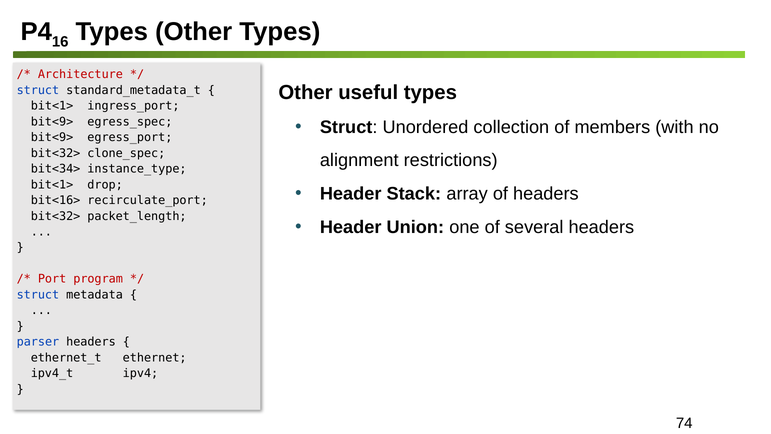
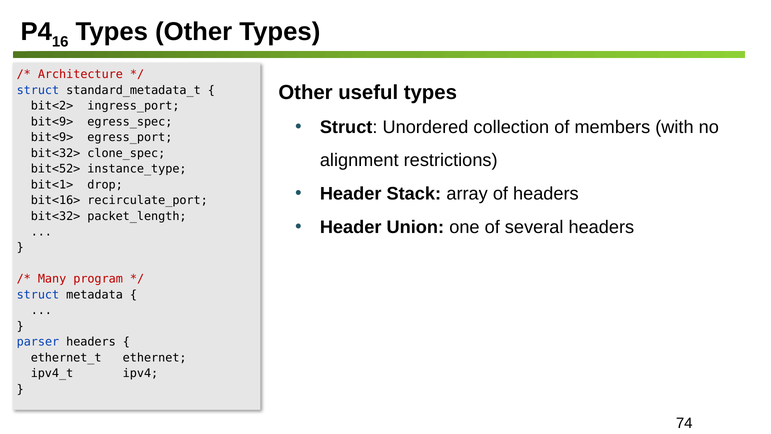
bit<1>: bit<1> -> bit<2> (52, 106)
bit<34>: bit<34> -> bit<52> (56, 169)
Port: Port -> Many (52, 279)
